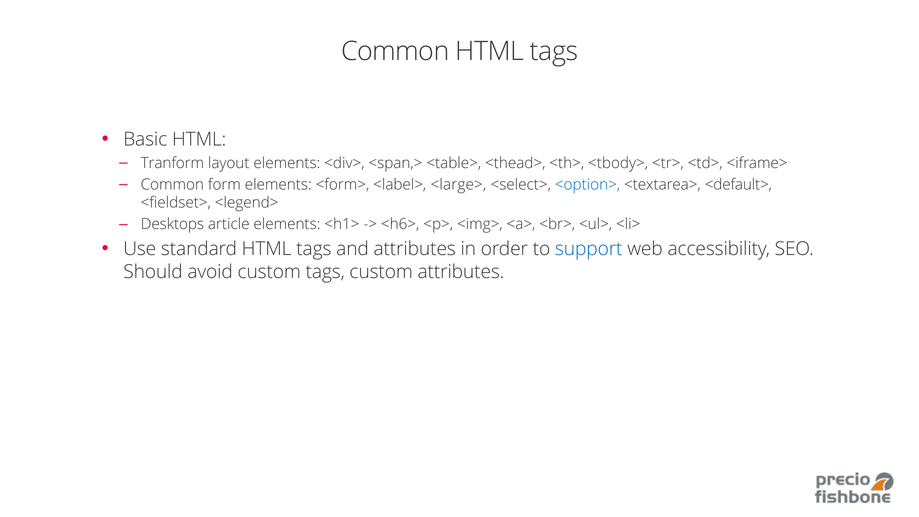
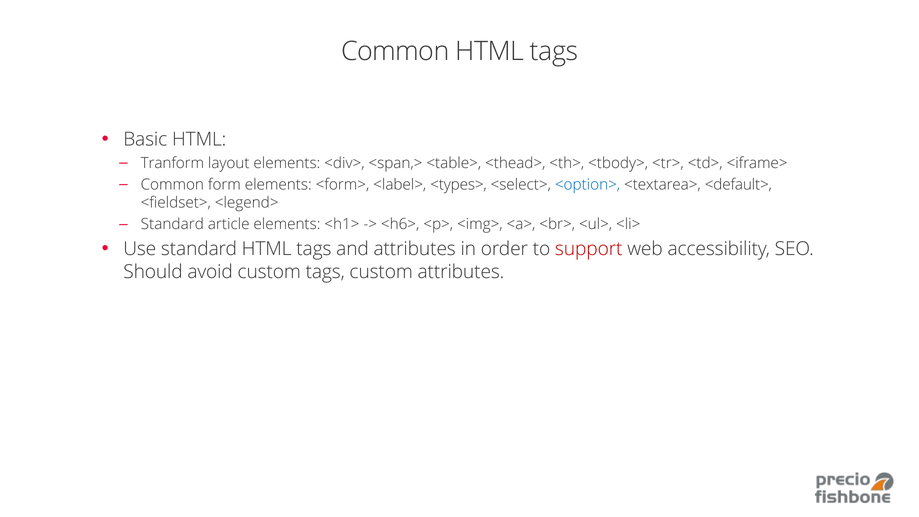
<large>: <large> -> <types> (459, 185)
Desktops: Desktops -> Standard (172, 224)
support colour: blue -> red (589, 249)
